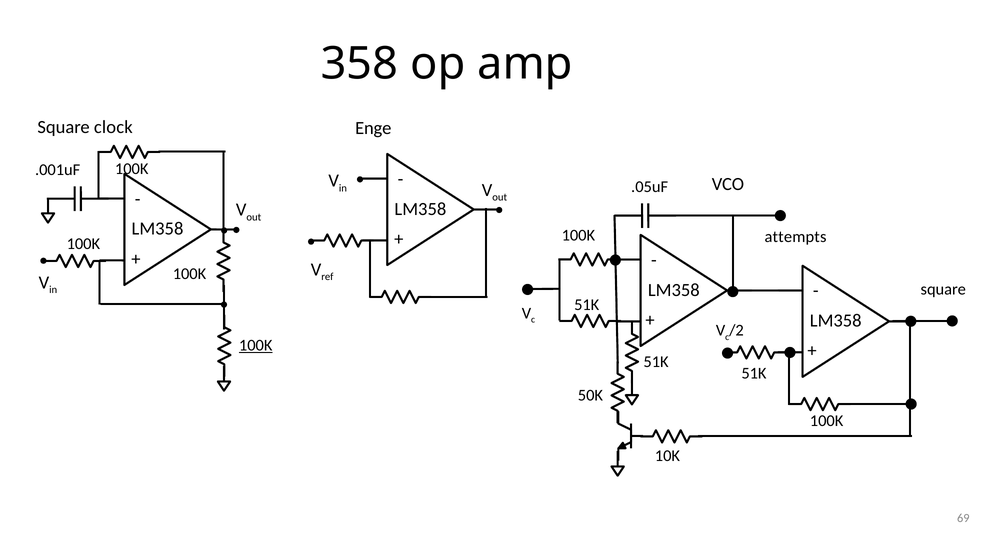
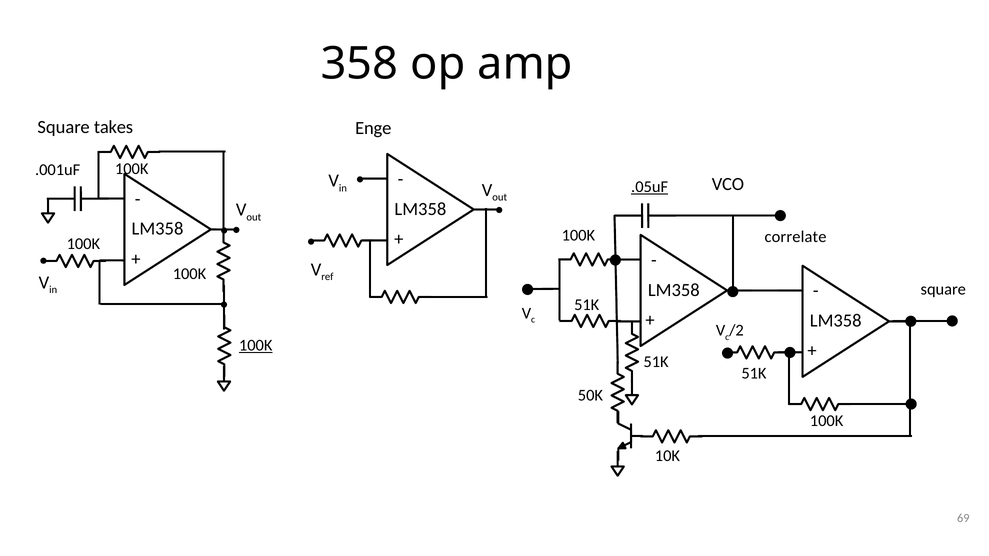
clock: clock -> takes (114, 127)
.05uF underline: none -> present (650, 187)
attempts: attempts -> correlate (795, 237)
